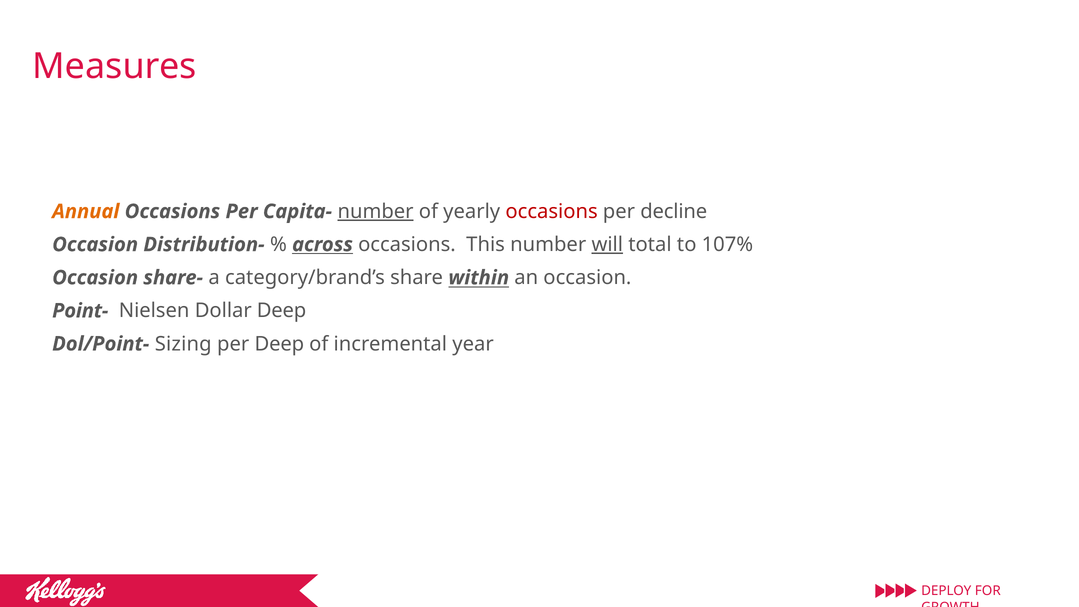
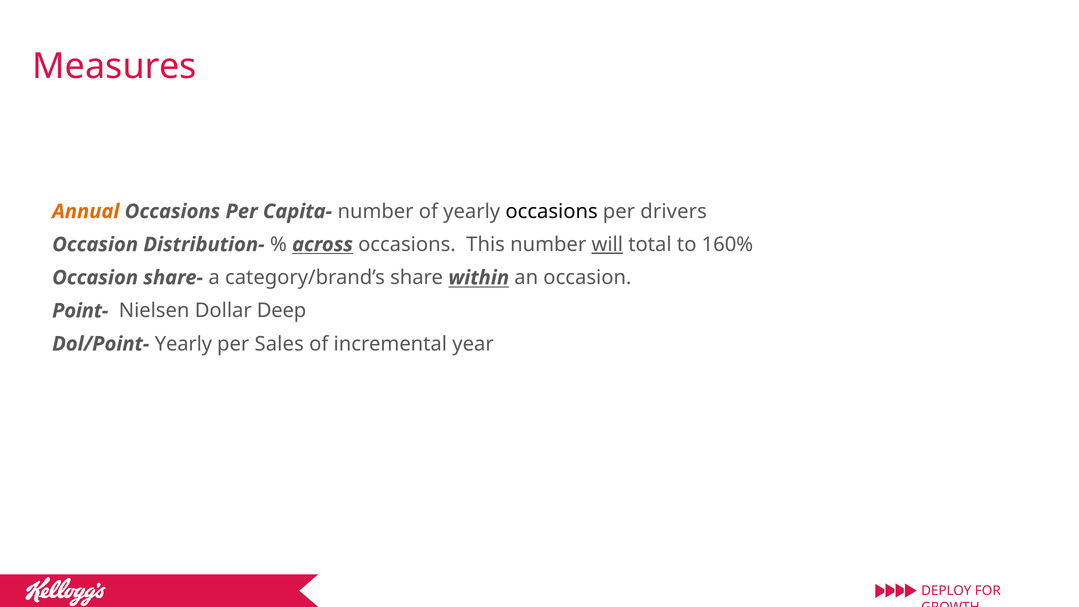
number underline: present -> none (376, 211)
occasions colour: red -> black (552, 211)
decline: decline -> drivers (674, 211)
107%: 107% -> 160% (727, 245)
Dol/Point- Sizing: Sizing -> Yearly (183, 344)
per Deep: Deep -> Sales (279, 344)
